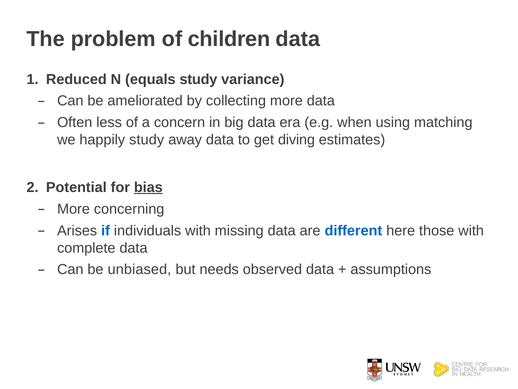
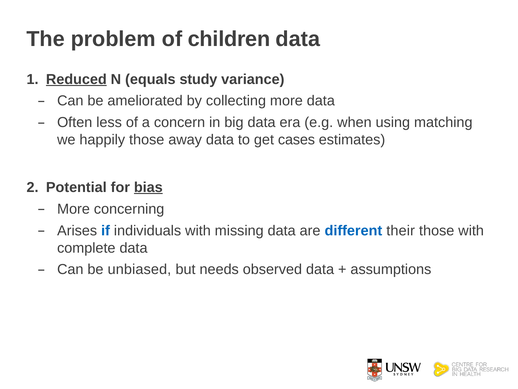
Reduced underline: none -> present (76, 79)
happily study: study -> those (147, 140)
diving: diving -> cases (296, 140)
here: here -> their (401, 230)
